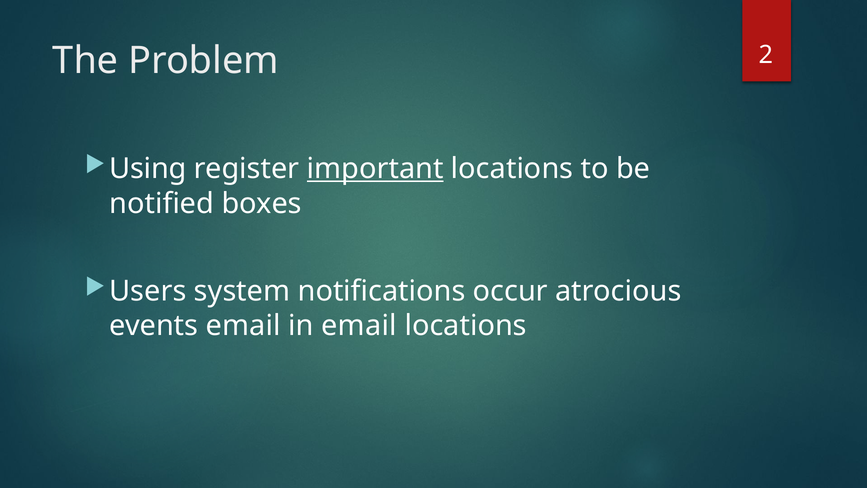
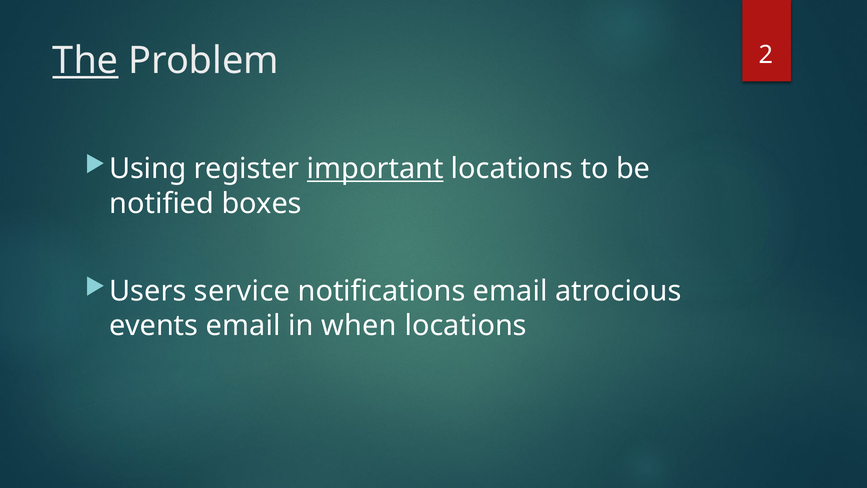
The underline: none -> present (85, 61)
system: system -> service (242, 291)
notifications occur: occur -> email (510, 291)
in email: email -> when (359, 326)
